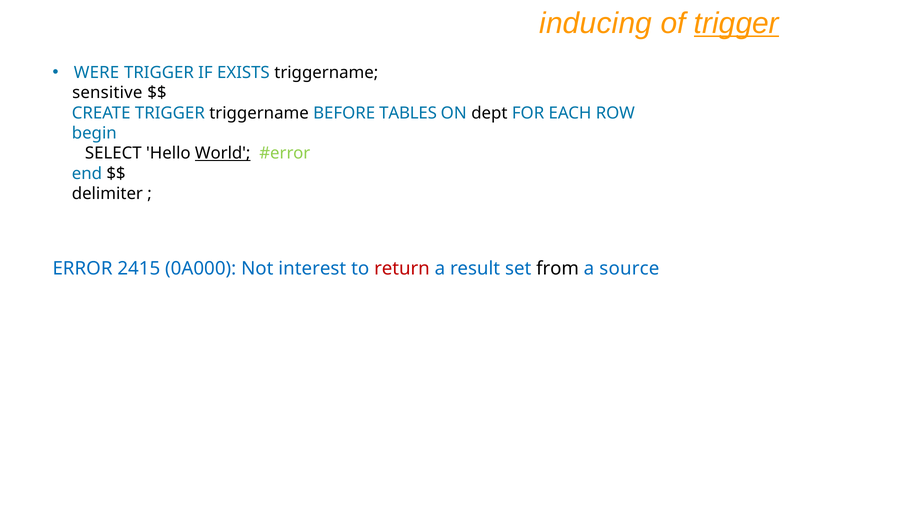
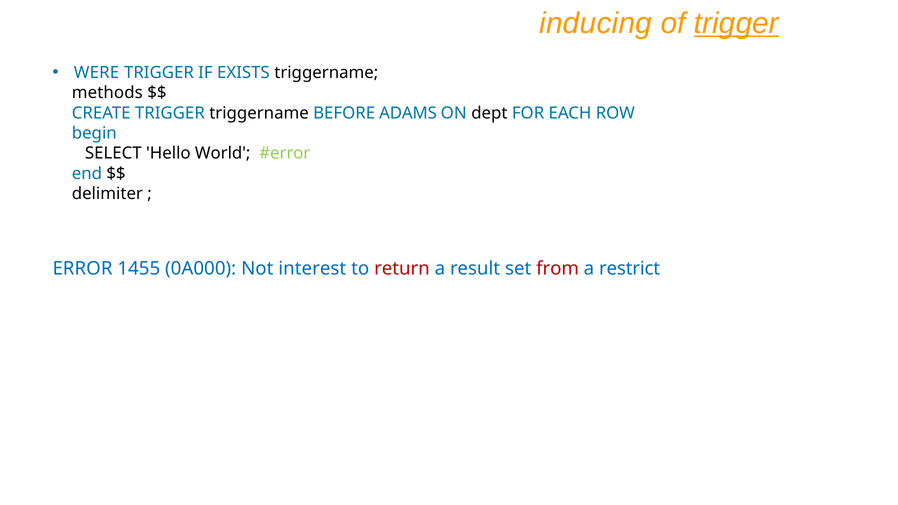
sensitive: sensitive -> methods (107, 93)
TABLES: TABLES -> ADAMS (408, 113)
World underline: present -> none (223, 153)
2415: 2415 -> 1455 (139, 268)
from colour: black -> red (558, 268)
source: source -> restrict (630, 268)
